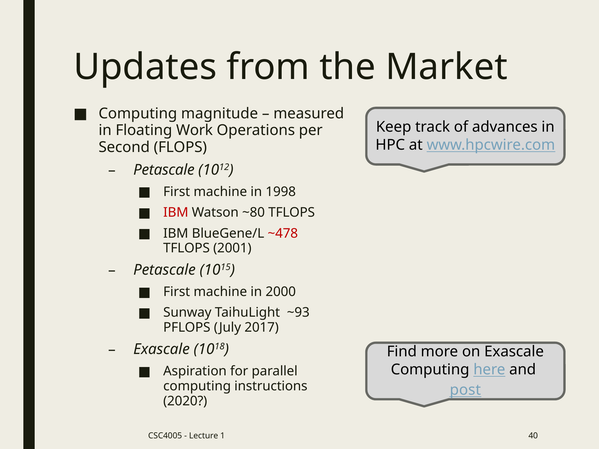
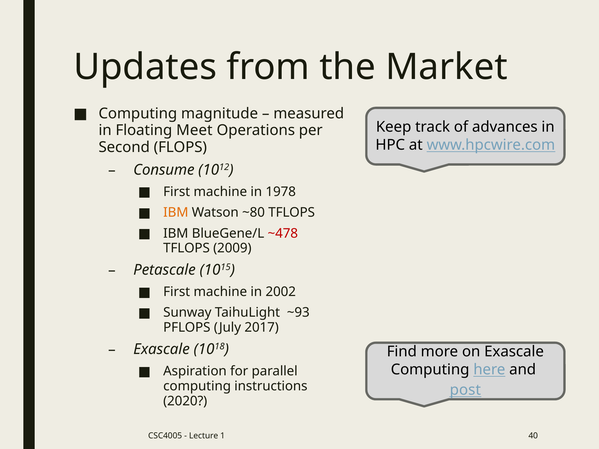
Work: Work -> Meet (194, 130)
Petascale: Petascale -> Consume (164, 170)
1998: 1998 -> 1978 (281, 192)
IBM colour: red -> orange (176, 213)
2001: 2001 -> 2009 (232, 248)
2000: 2000 -> 2002 (281, 292)
